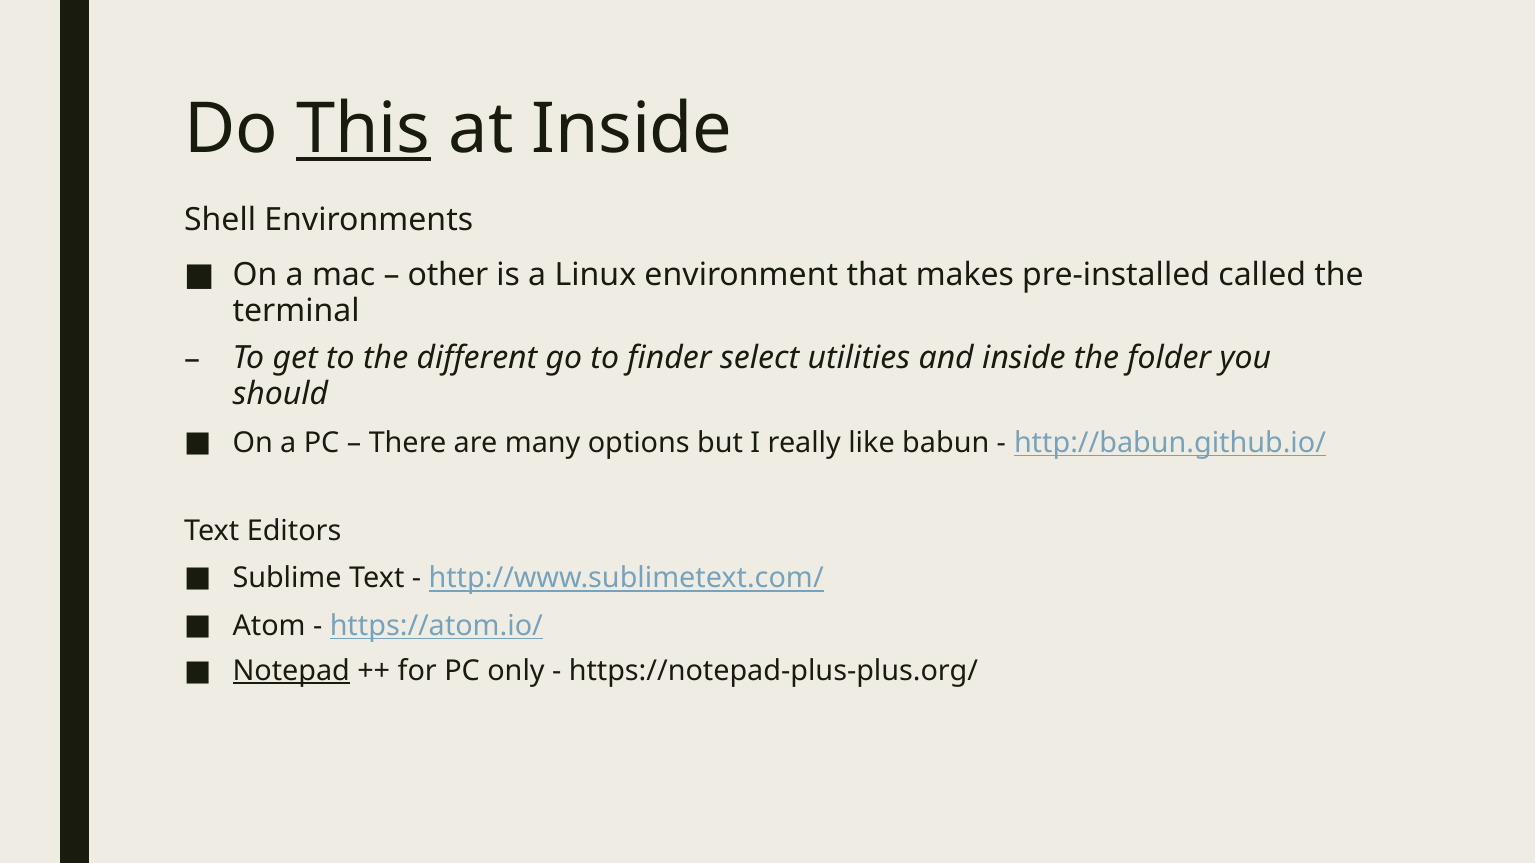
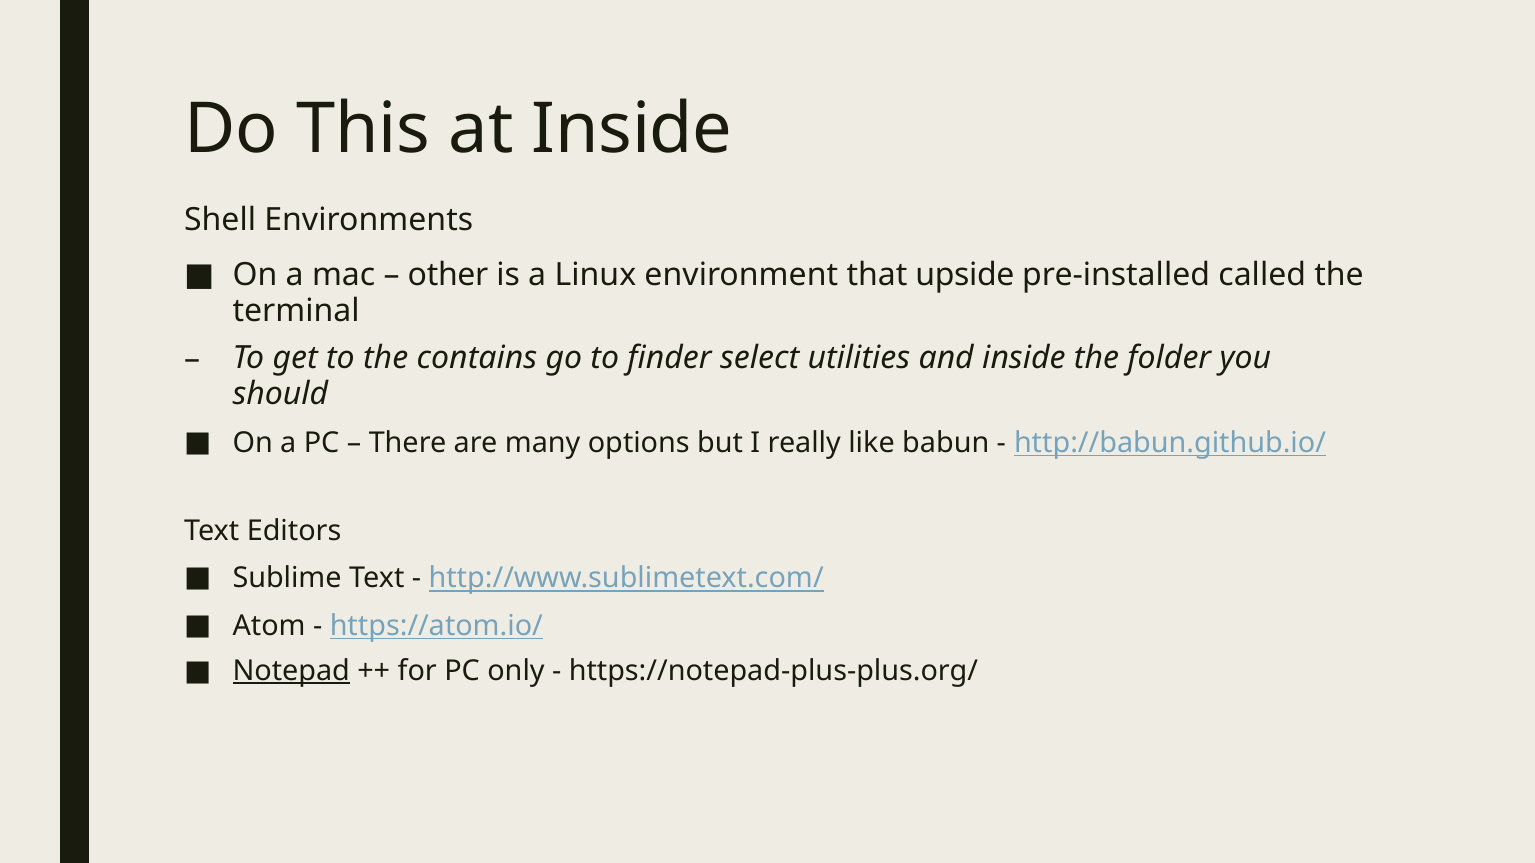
This underline: present -> none (363, 129)
makes: makes -> upside (965, 275)
different: different -> contains (477, 358)
